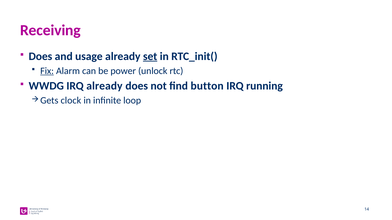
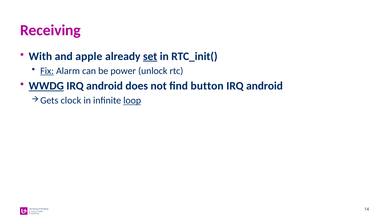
Does: Does -> With (40, 56)
usage: usage -> apple (89, 56)
WWDG underline: none -> present (46, 86)
already: already -> android (105, 86)
running: running -> android (264, 86)
loop underline: none -> present (132, 101)
